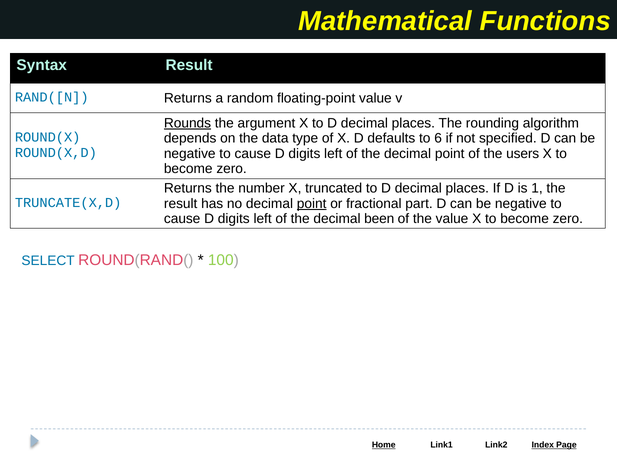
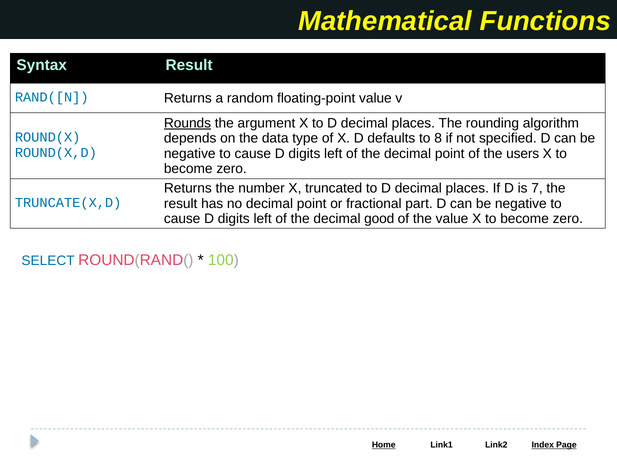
6: 6 -> 8 (438, 138)
1: 1 -> 7 (537, 188)
point underline: present -> none (312, 203)
been: been -> good (379, 219)
